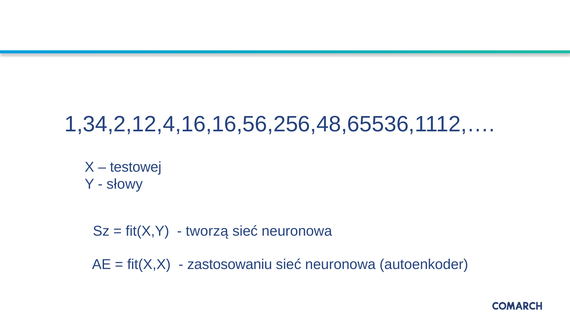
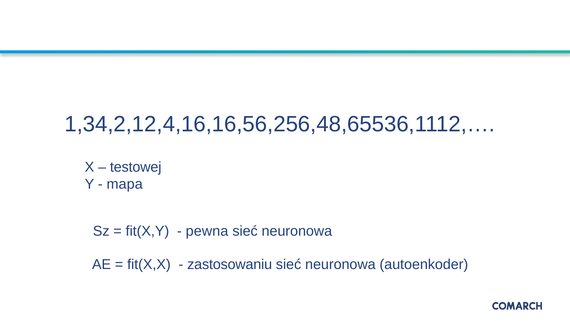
słowy: słowy -> mapa (125, 184)
tworzą: tworzą -> pewna (207, 231)
